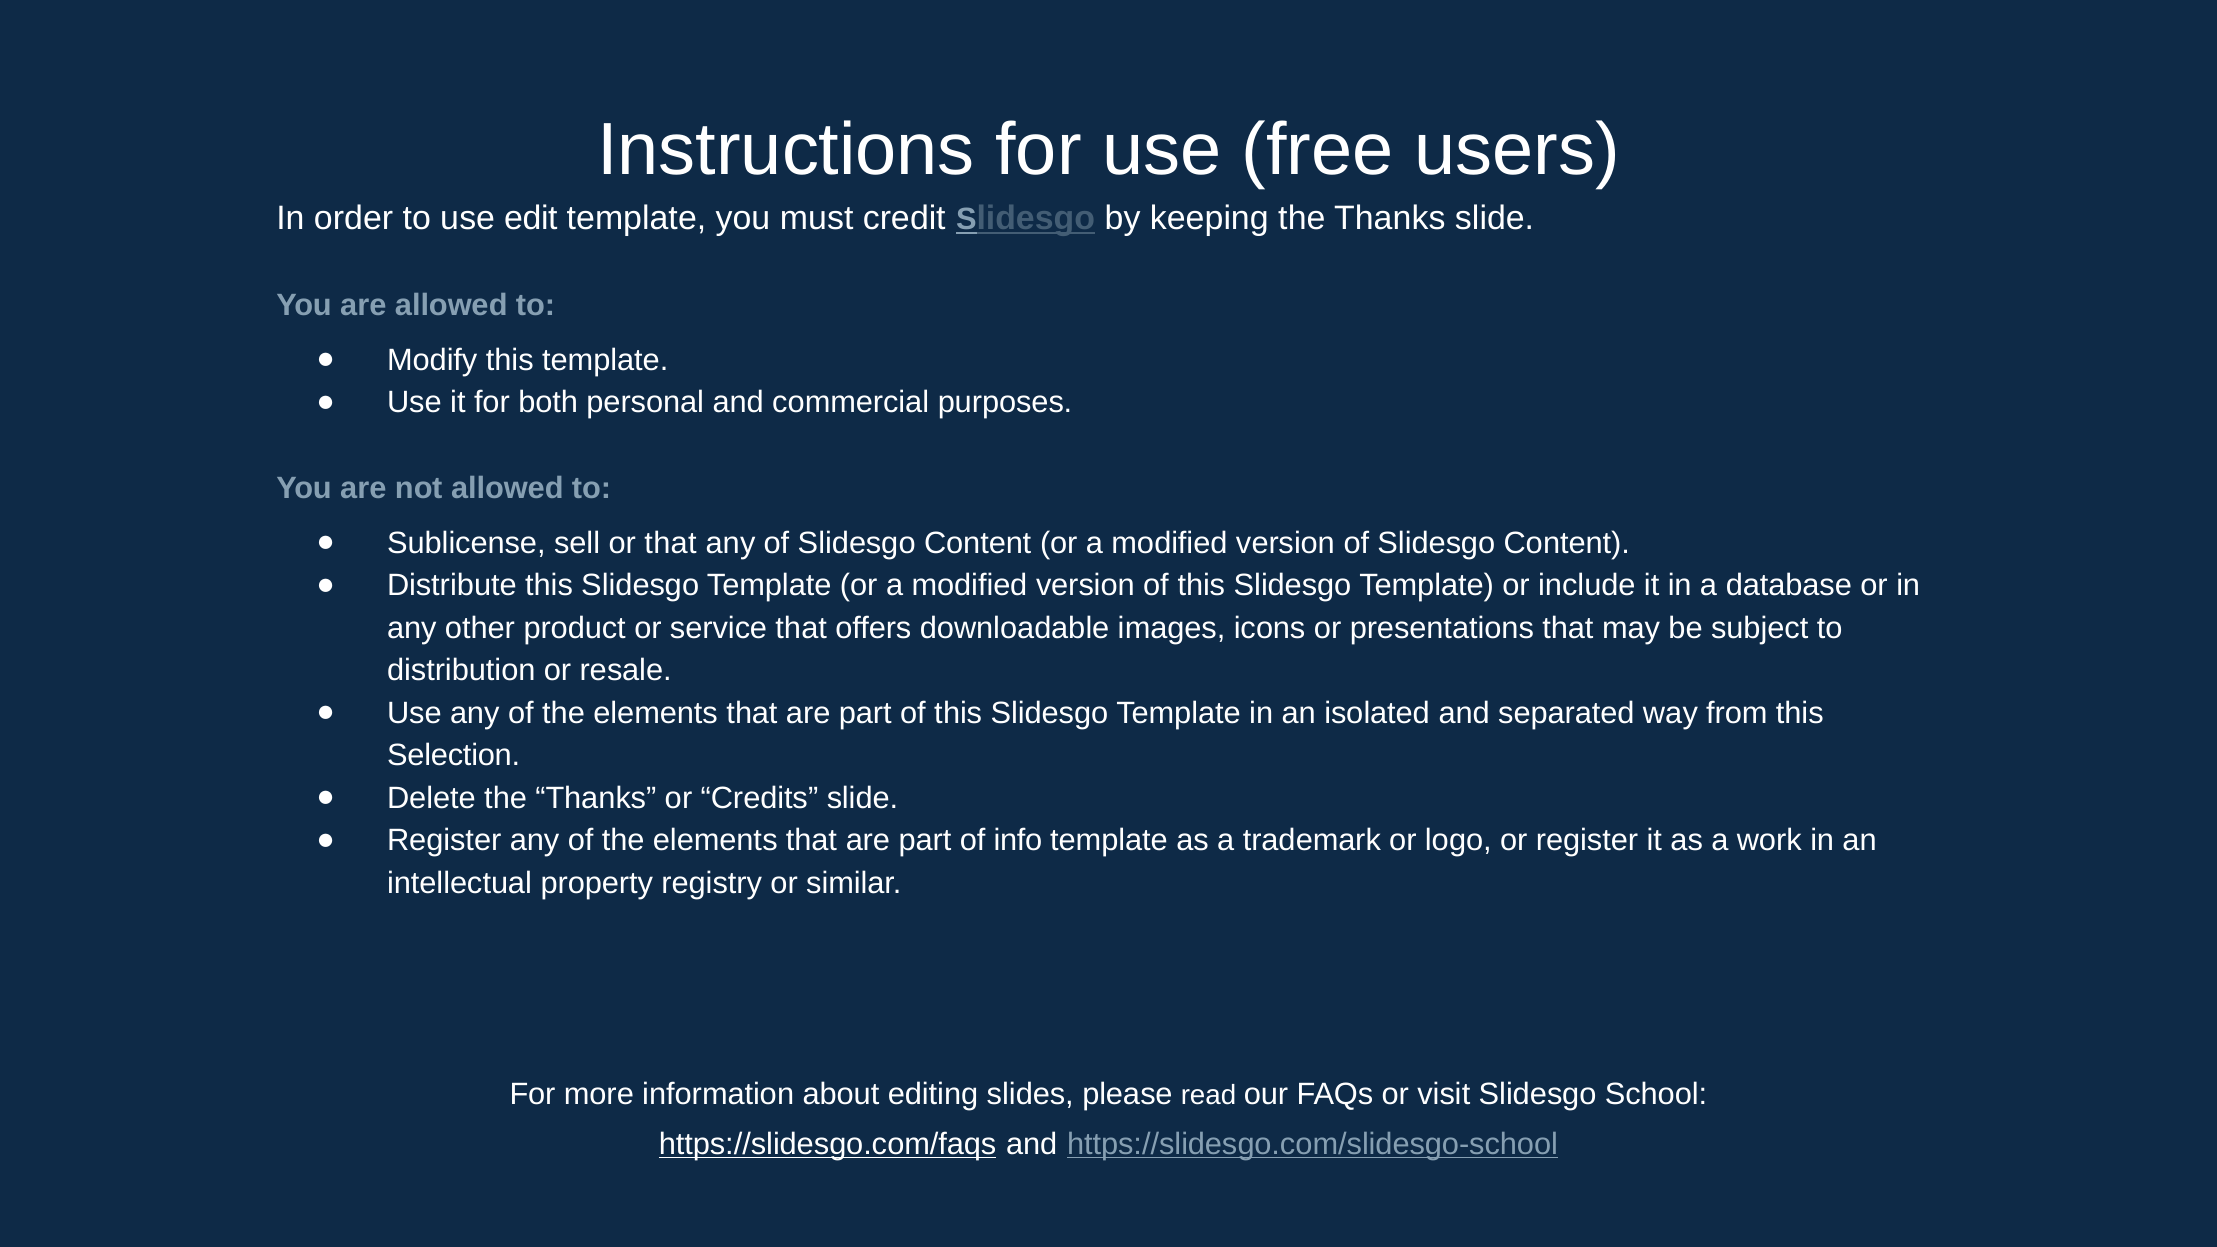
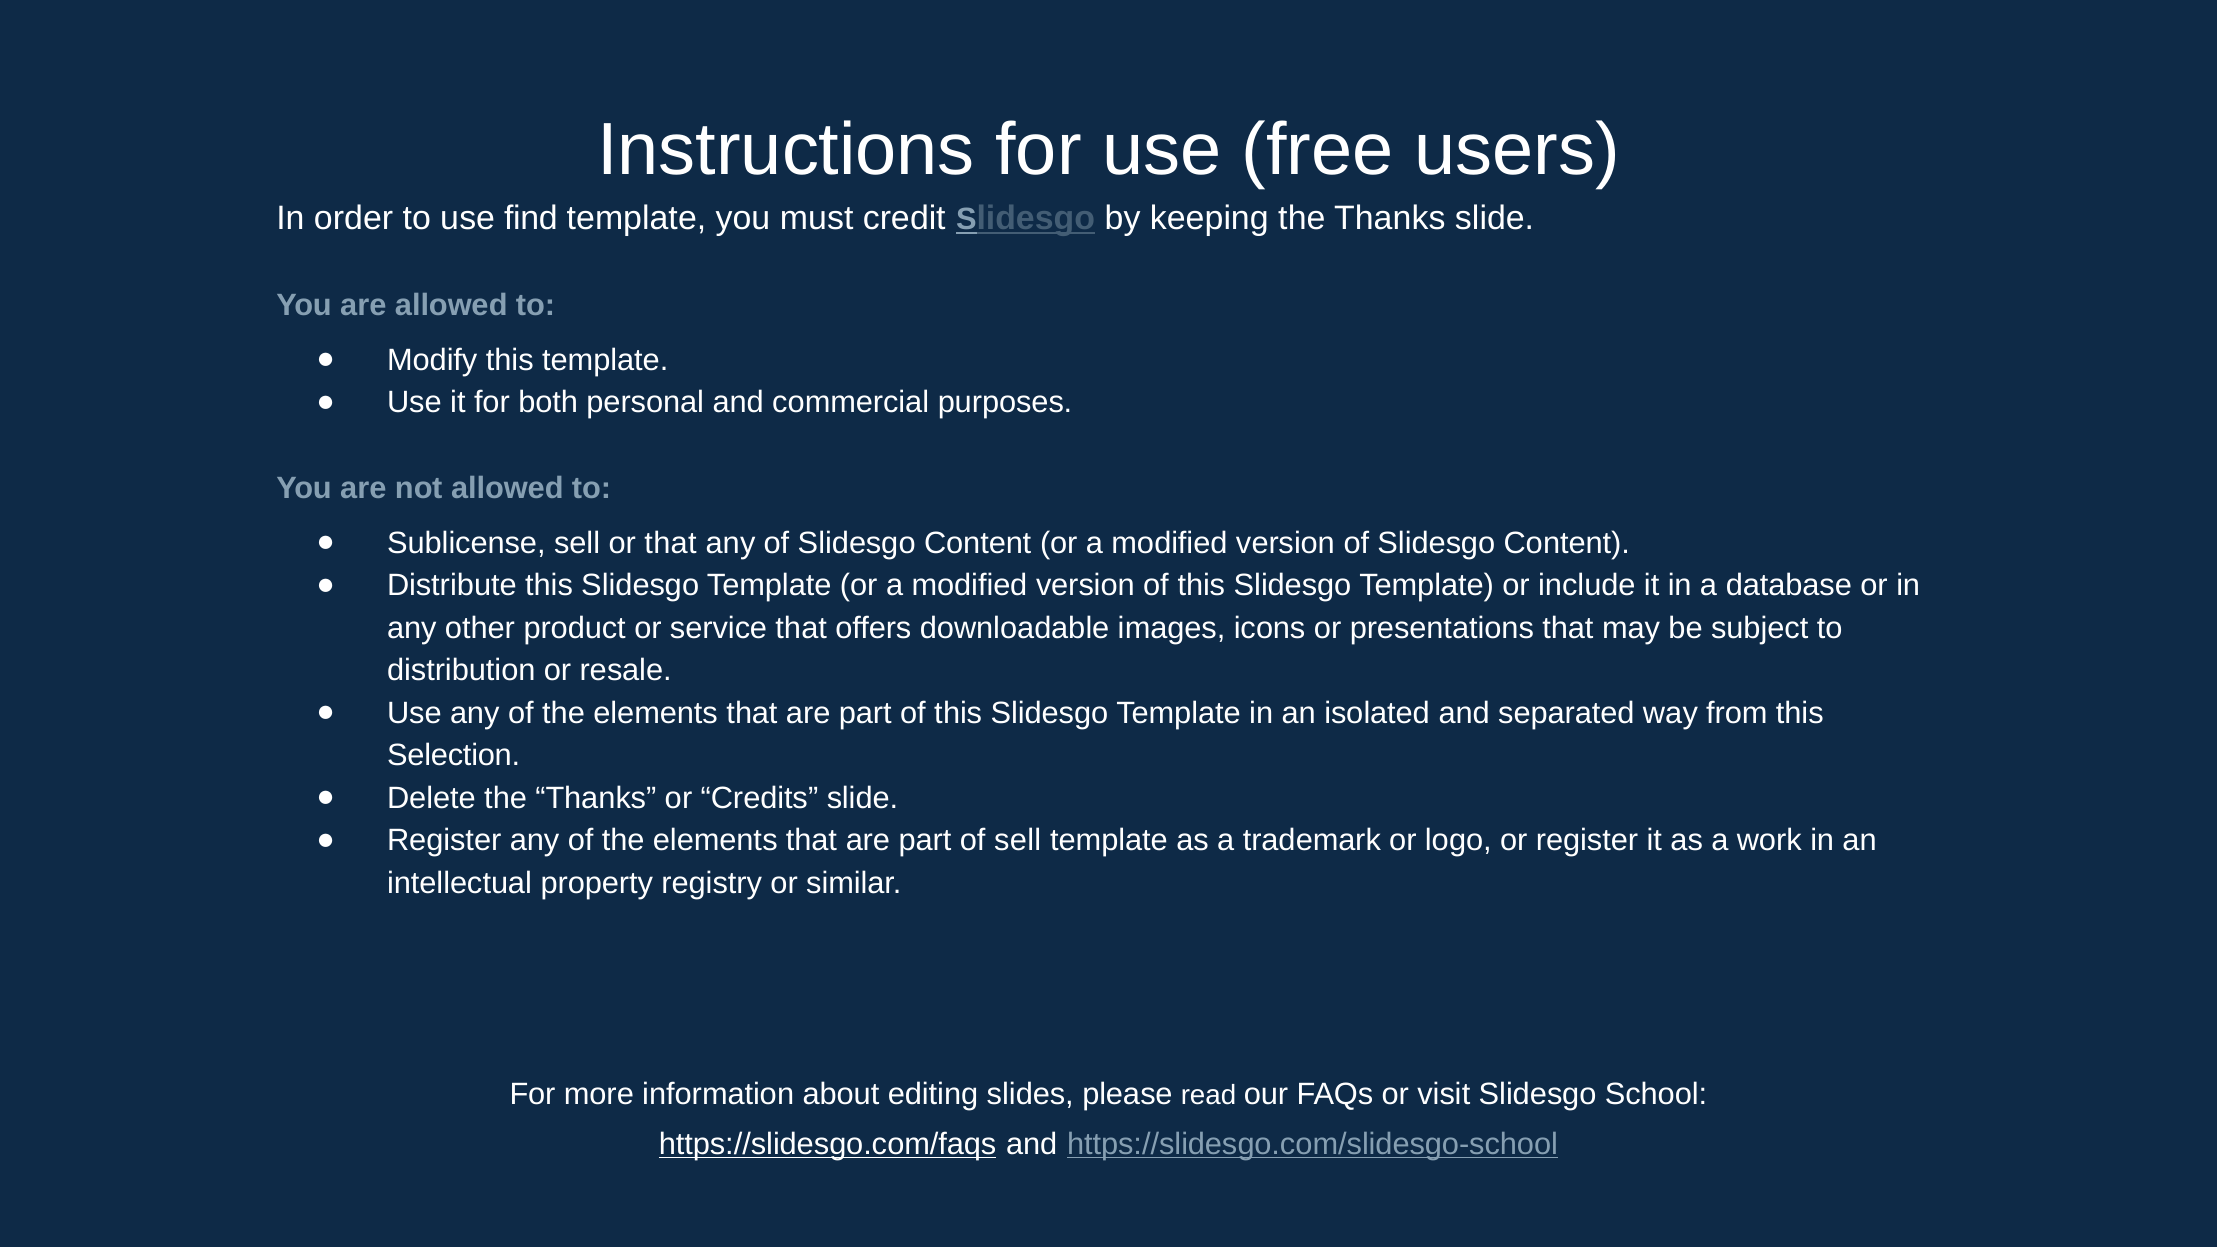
edit: edit -> find (531, 218)
of info: info -> sell (1018, 841)
